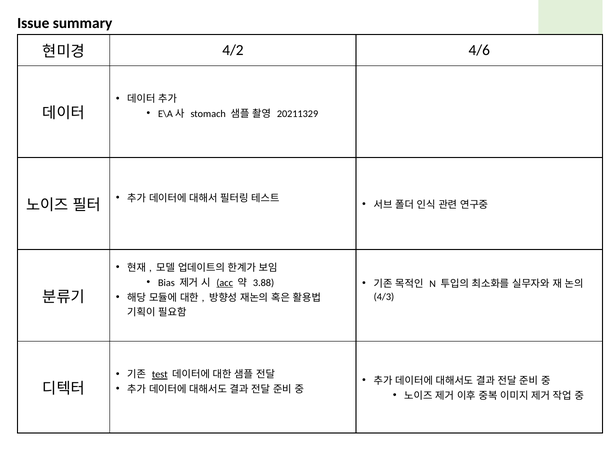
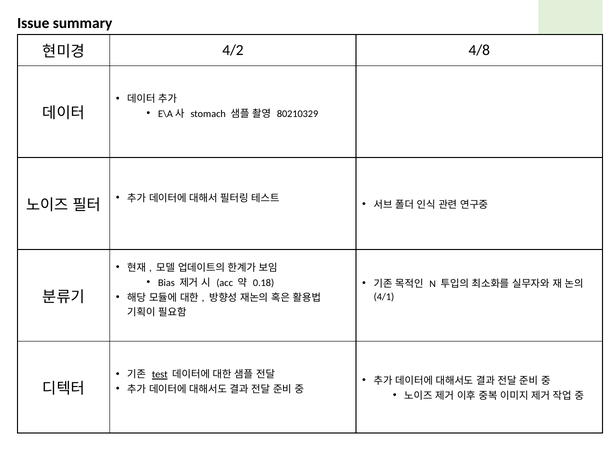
4/6: 4/6 -> 4/8 (479, 50)
20211329: 20211329 -> 80210329 (298, 114)
acc underline: present -> none (225, 283)
3.88: 3.88 -> 0.18 (264, 283)
4/3: 4/3 -> 4/1 (384, 297)
